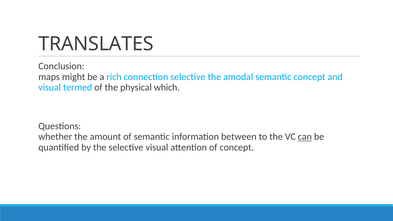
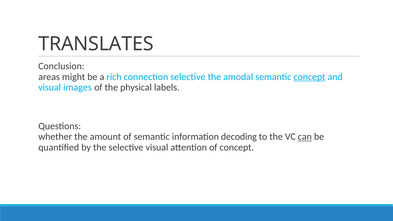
maps: maps -> areas (49, 77)
concept underline: none -> present (309, 77)
termed: termed -> images (78, 87)
which: which -> labels (167, 87)
between: between -> decoding (239, 137)
